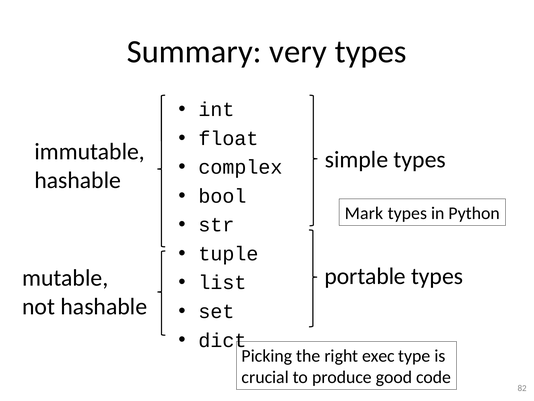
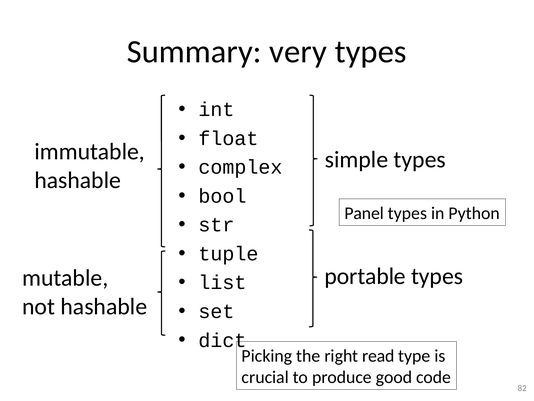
Mark: Mark -> Panel (364, 213)
exec: exec -> read (378, 355)
